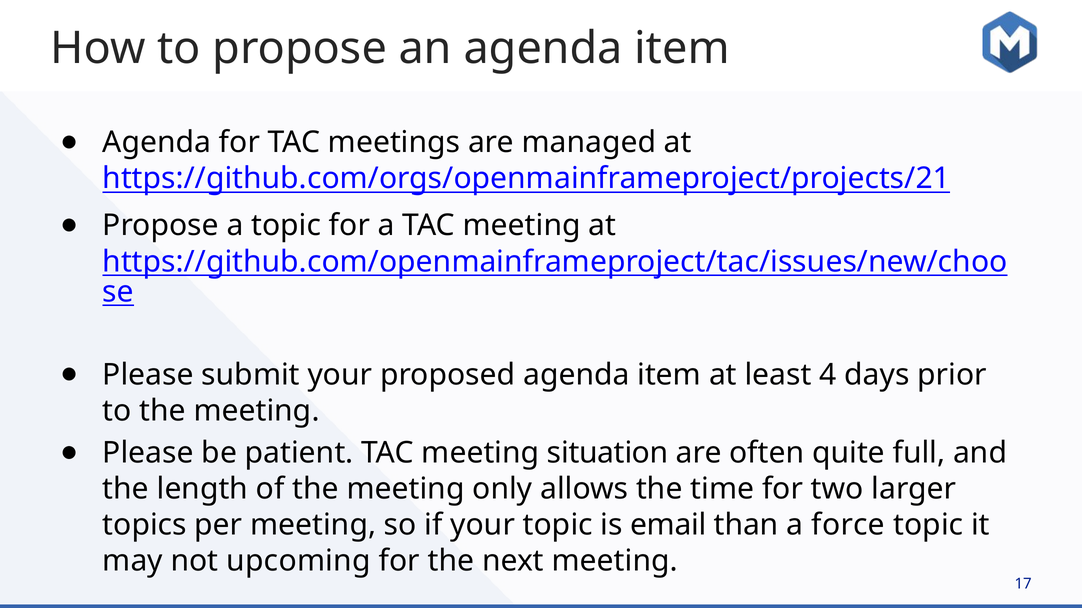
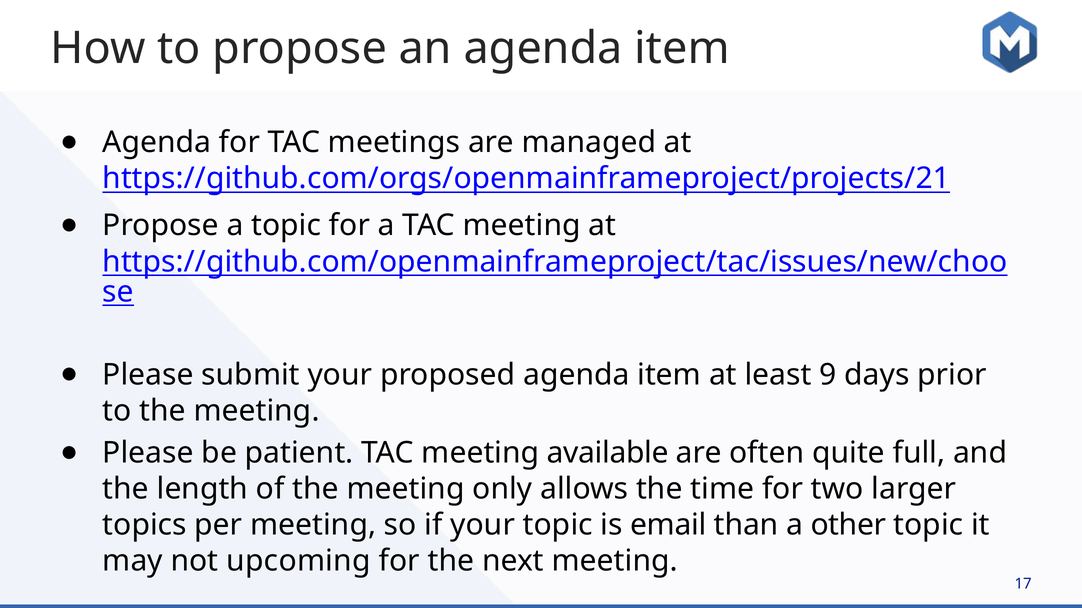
4: 4 -> 9 (828, 375)
situation: situation -> available (608, 453)
force: force -> other (848, 525)
